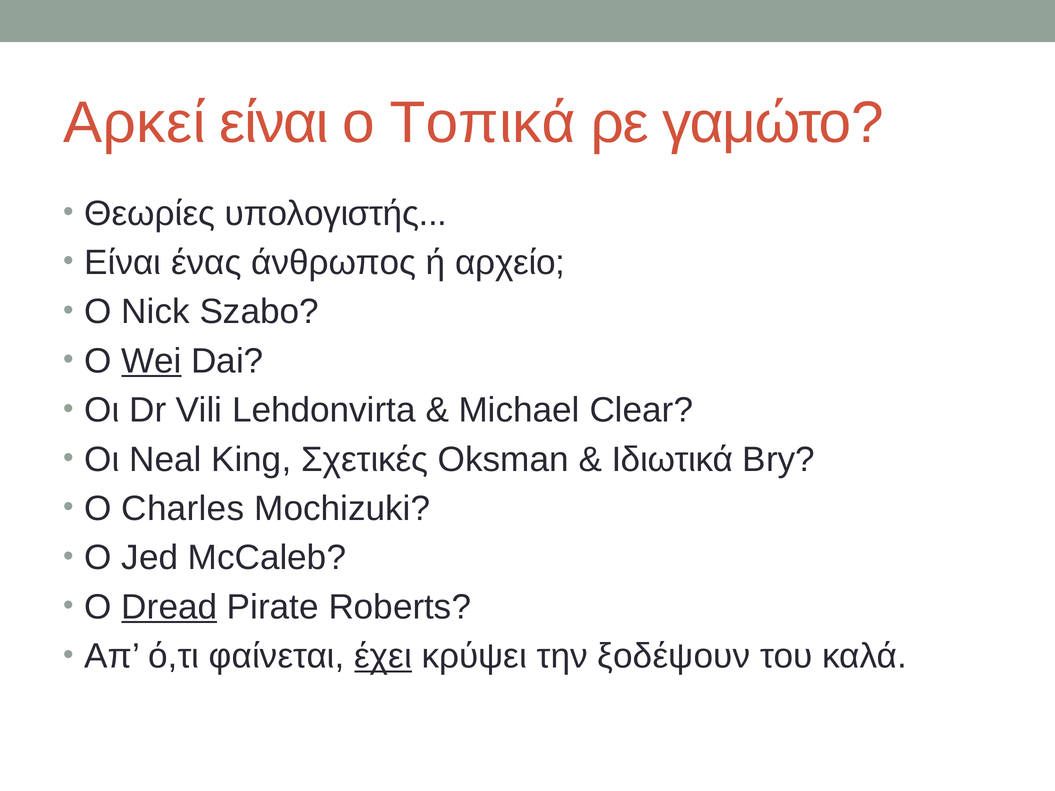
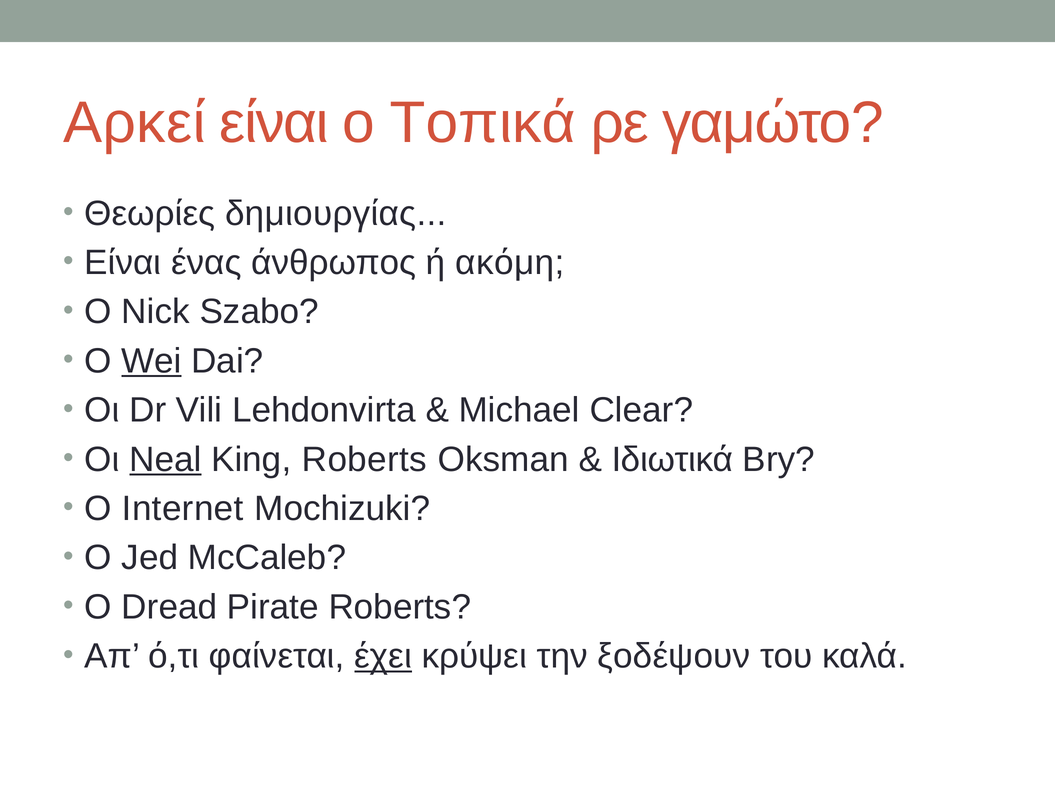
υπολογιστής: υπολογιστής -> δημιουργίας (336, 213)
αρχείο: αρχείο -> ακόμη (510, 263)
Neal underline: none -> present (165, 460)
King Σχετικές: Σχετικές -> Roberts (364, 460)
Charles: Charles -> Internet (183, 509)
Dread underline: present -> none (169, 607)
